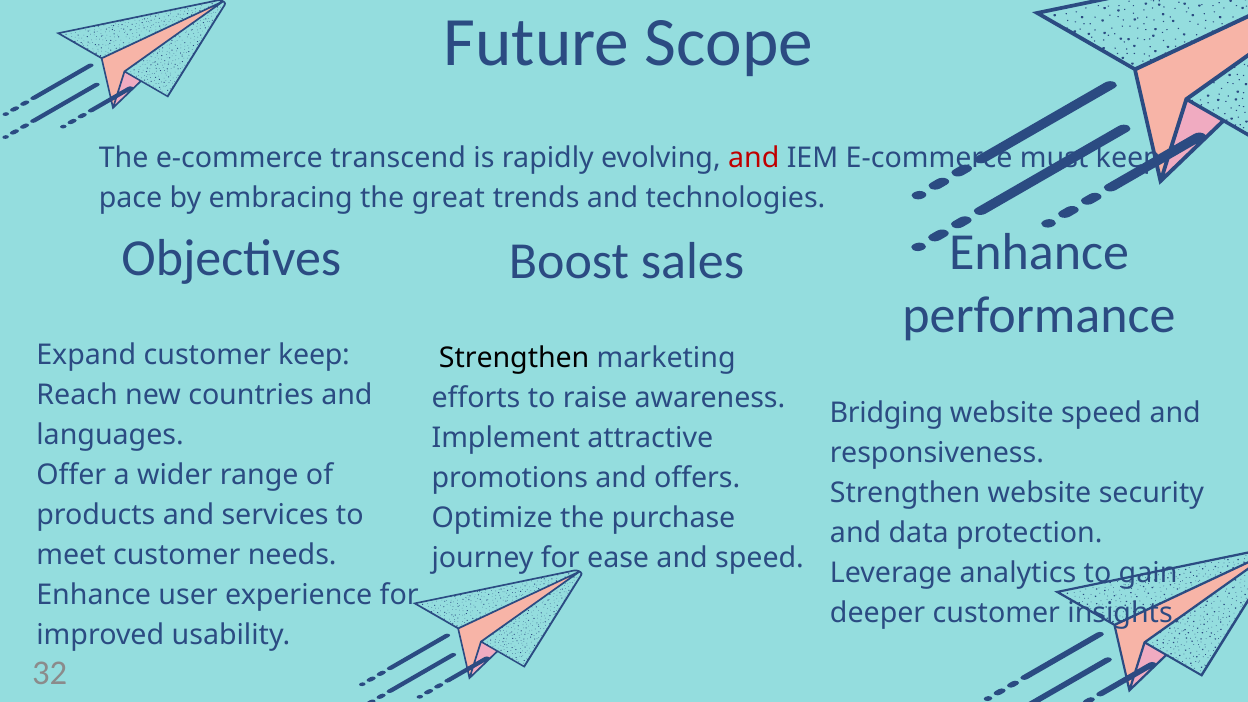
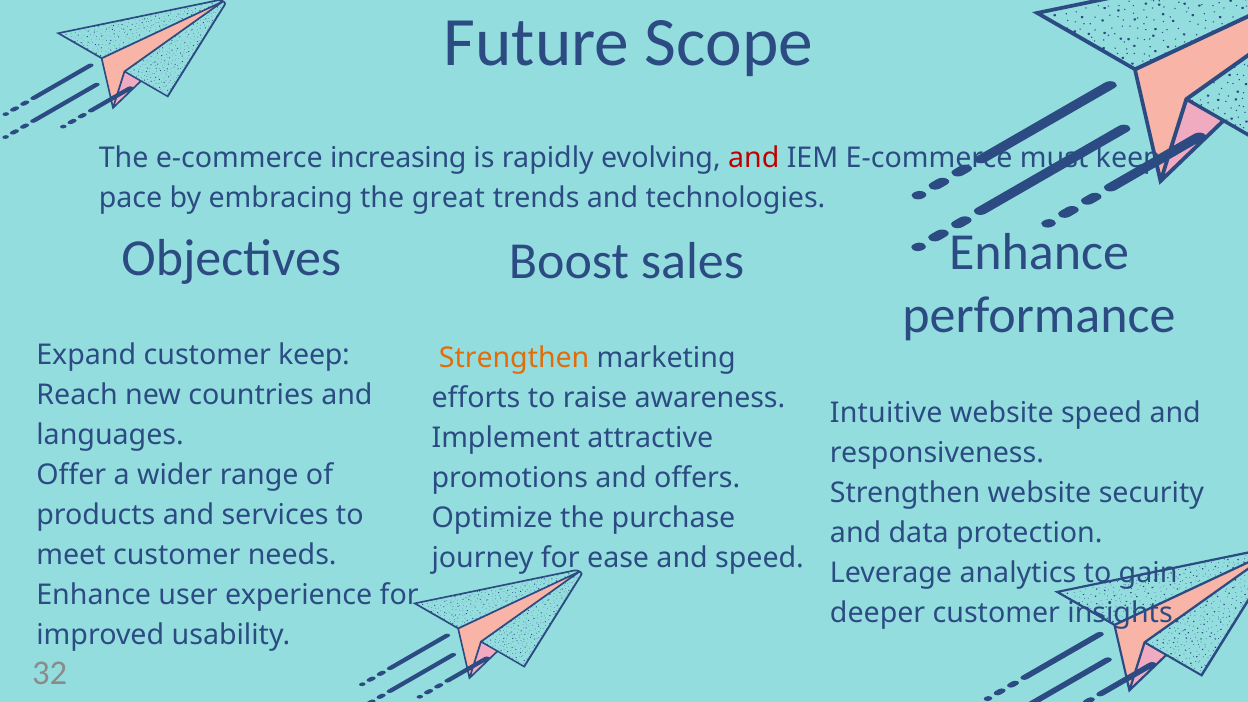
transcend: transcend -> increasing (398, 158)
Strengthen colour: black -> orange (514, 358)
Bridging: Bridging -> Intuitive (886, 413)
